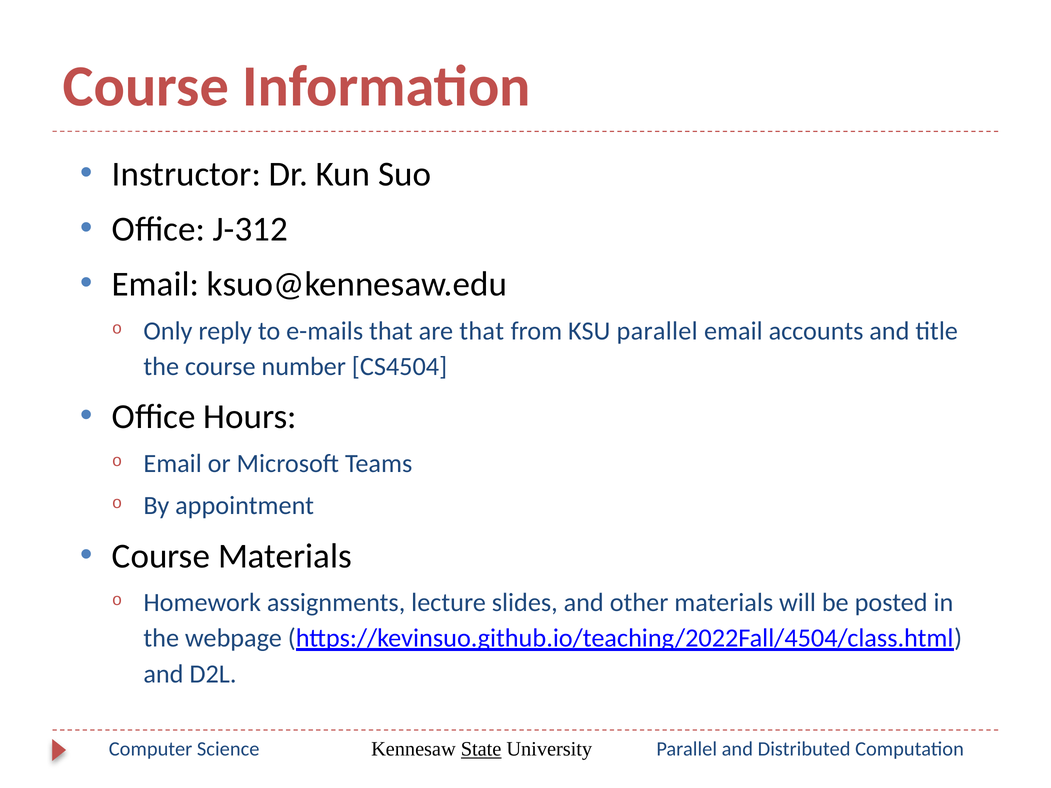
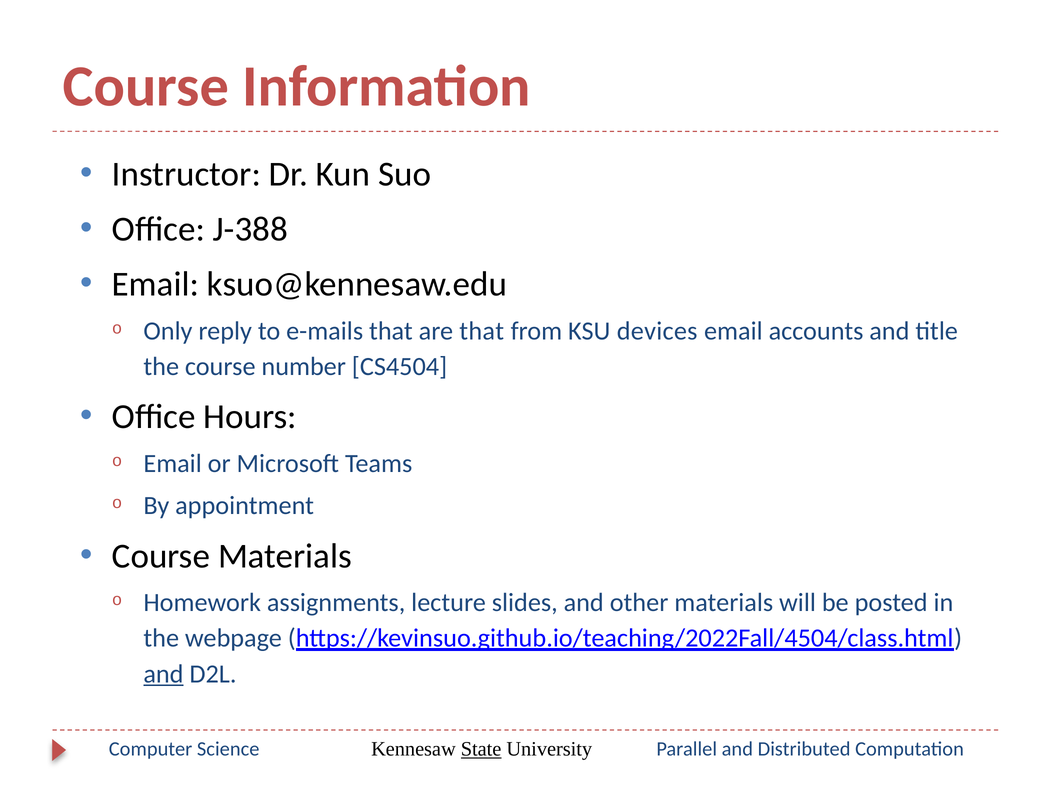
J-312: J-312 -> J-388 (250, 229)
KSU parallel: parallel -> devices (657, 331)
and underline: none -> present (164, 674)
